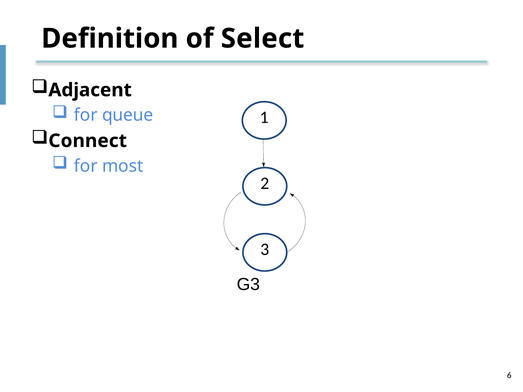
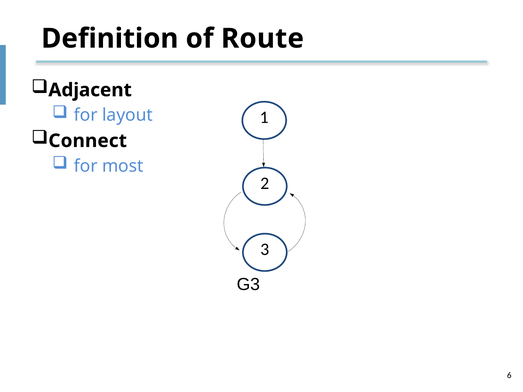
Select: Select -> Route (262, 39)
queue: queue -> layout (128, 115)
